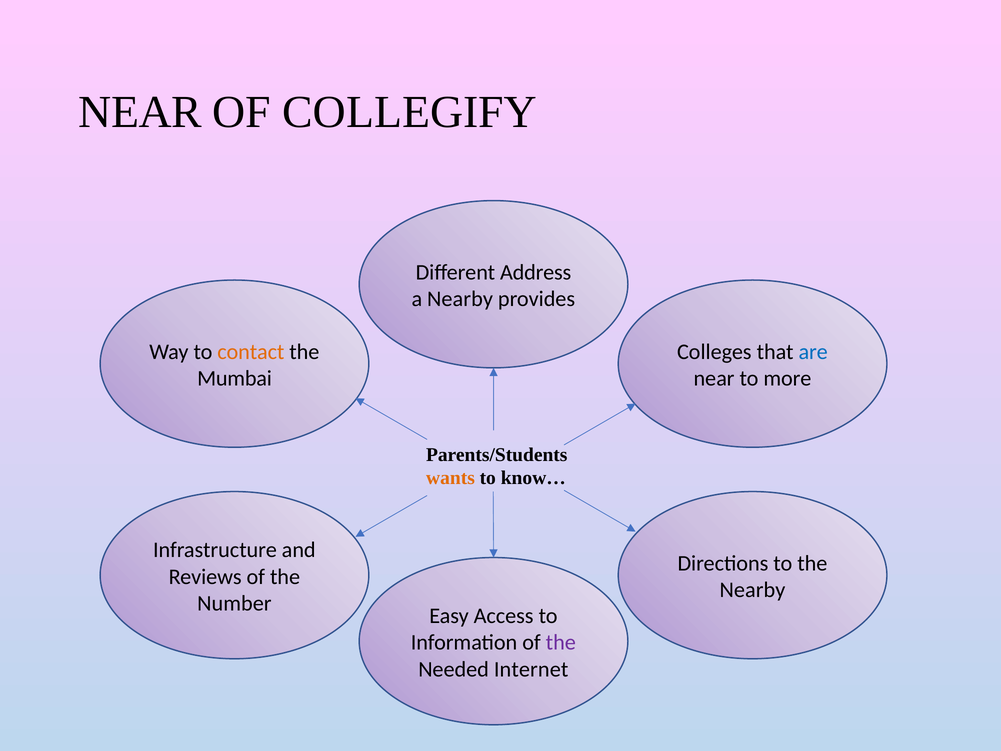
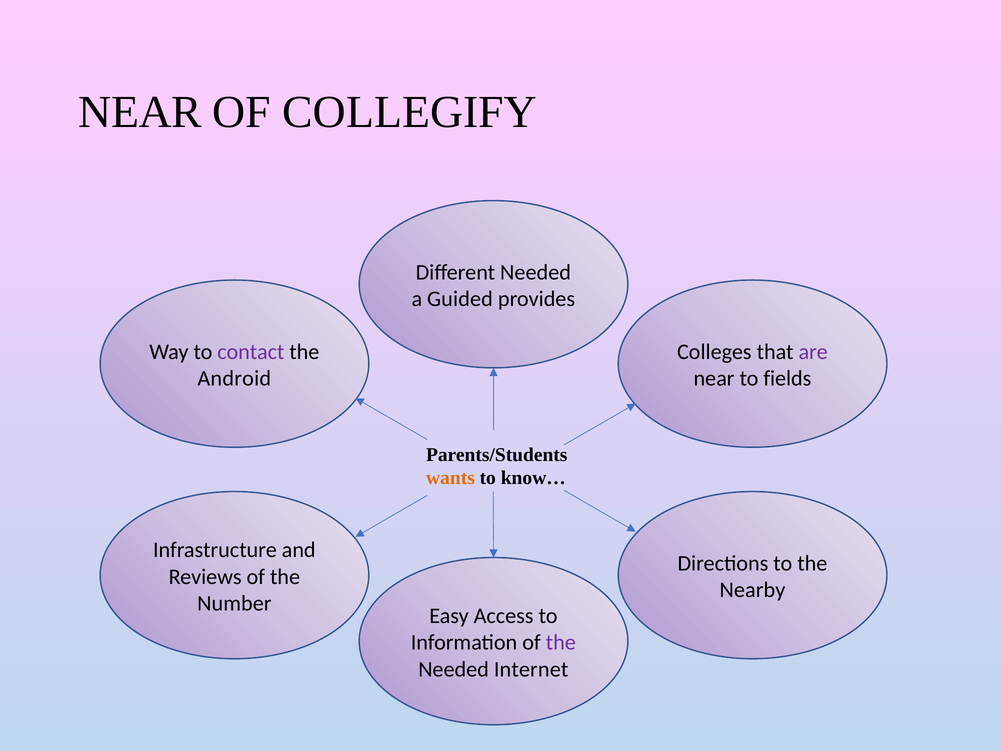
Different Address: Address -> Needed (536, 272)
a Nearby: Nearby -> Guided (460, 299)
contact colour: orange -> purple (251, 352)
are colour: blue -> purple (813, 352)
Mumbai: Mumbai -> Android (234, 378)
more: more -> fields (787, 378)
